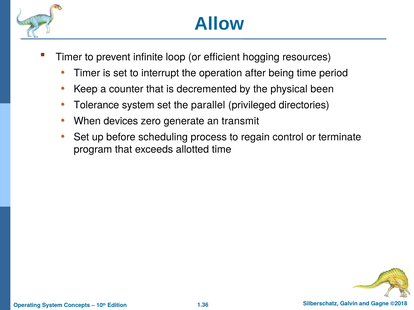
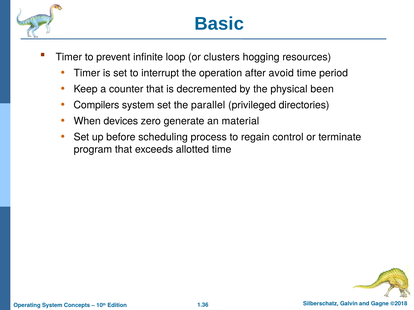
Allow: Allow -> Basic (219, 24)
efficient: efficient -> clusters (222, 57)
being: being -> avoid (281, 73)
Tolerance: Tolerance -> Compilers (96, 105)
transmit: transmit -> material (240, 121)
